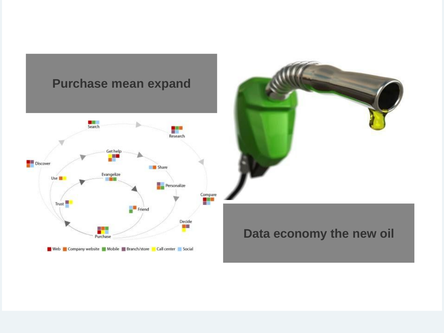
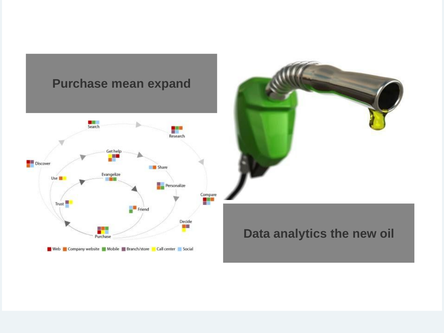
economy: economy -> analytics (300, 234)
